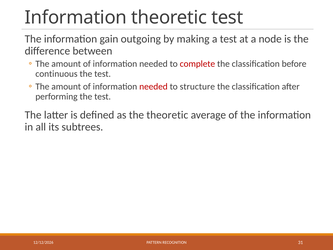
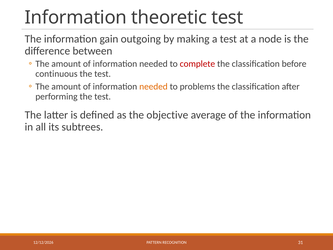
needed colour: red -> orange (153, 86)
structure: structure -> problems (197, 86)
the theoretic: theoretic -> objective (167, 115)
